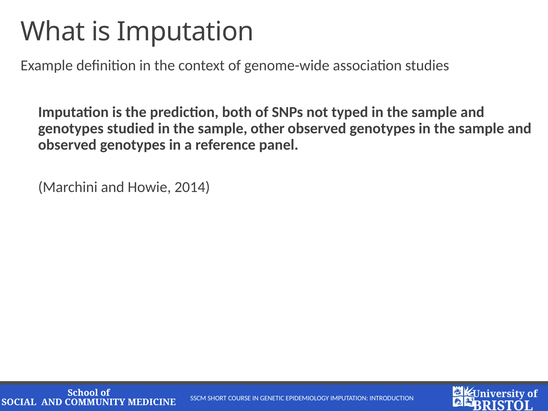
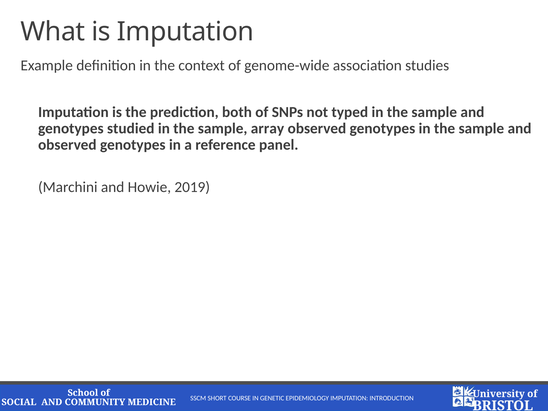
other: other -> array (267, 128)
2014: 2014 -> 2019 (192, 187)
